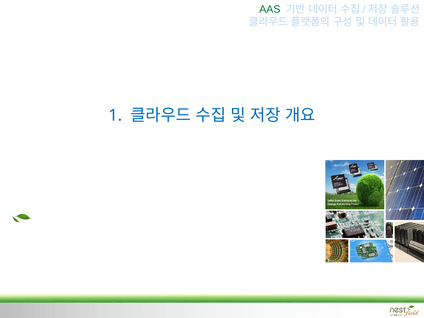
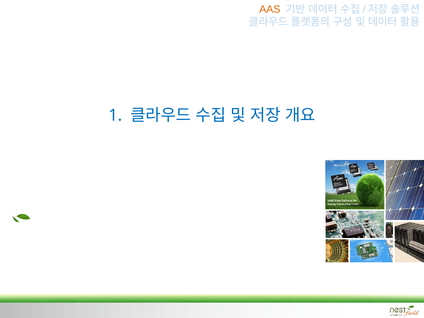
AAS colour: green -> orange (270, 9)
